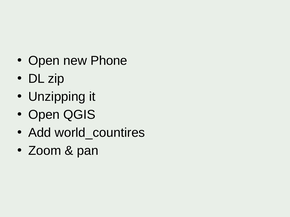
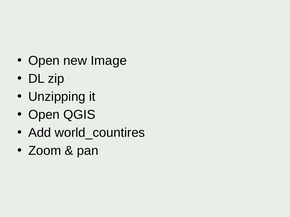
Phone: Phone -> Image (109, 61)
